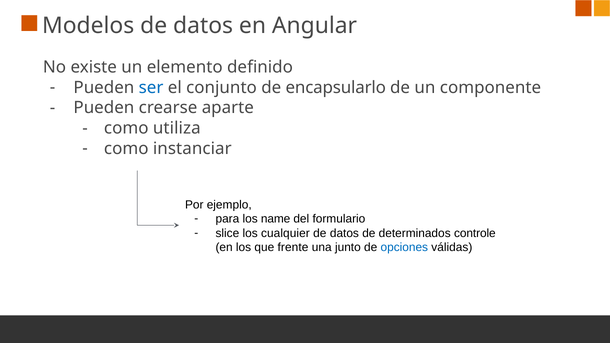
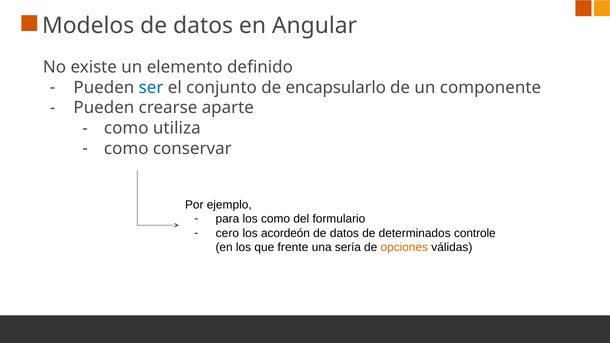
instanciar: instanciar -> conservar (192, 149)
los name: name -> como (276, 219)
slice: slice -> cero (227, 233)
cualquier: cualquier -> acordeón (285, 233)
junto: junto -> sería (348, 248)
opciones colour: blue -> orange (404, 248)
